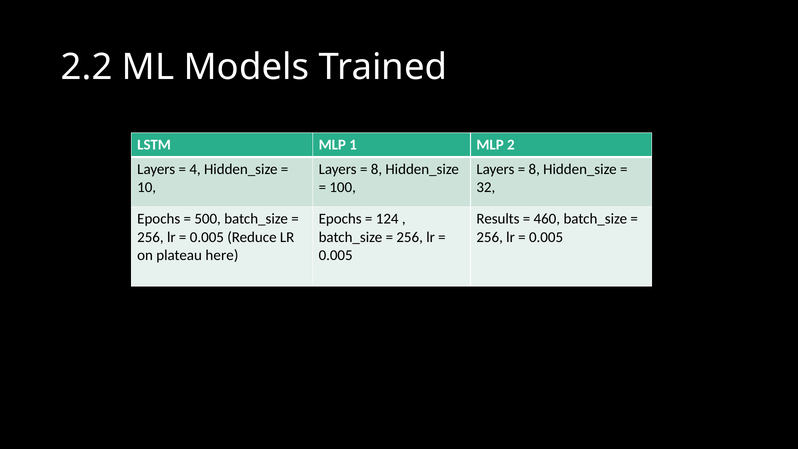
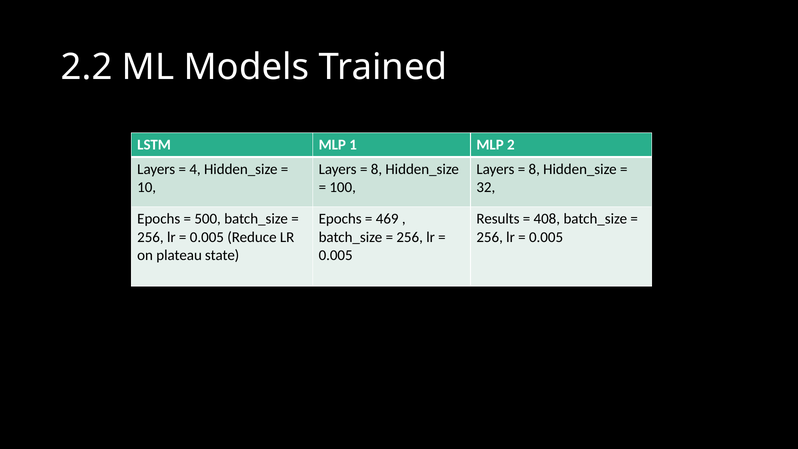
124: 124 -> 469 (387, 219)
460: 460 -> 408 (547, 219)
here: here -> state (222, 255)
